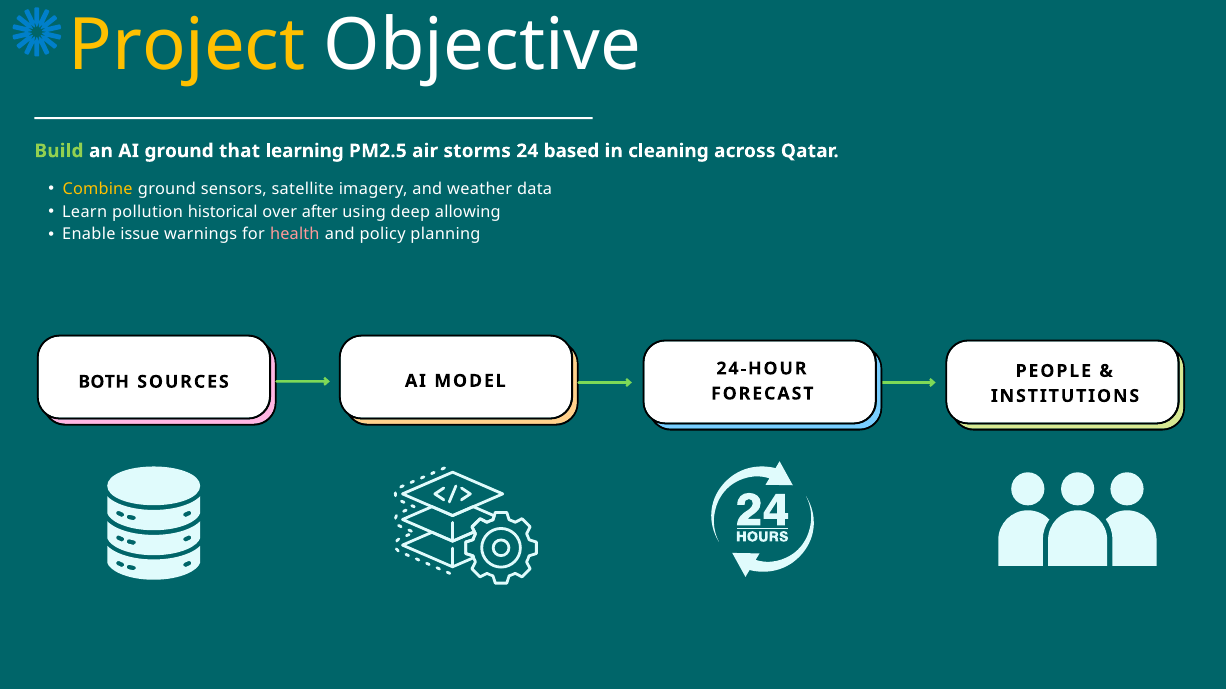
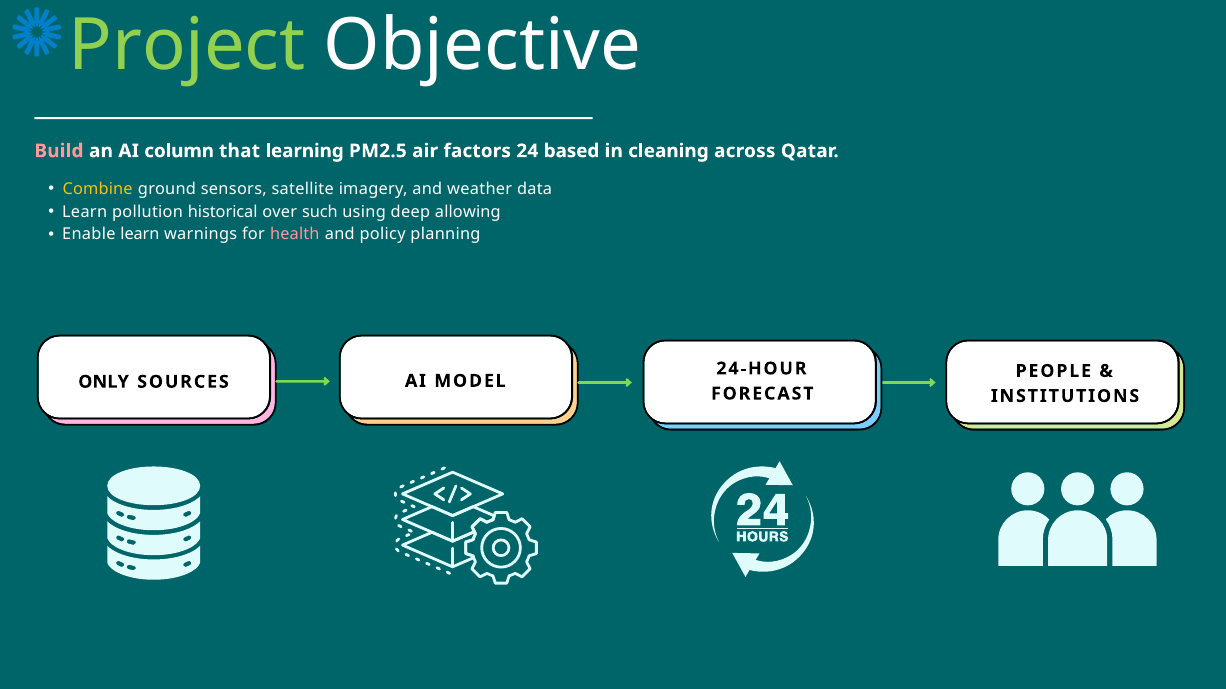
Project colour: yellow -> light green (187, 45)
Build colour: light green -> pink (59, 151)
AI ground: ground -> column (179, 151)
storms: storms -> factors (477, 151)
after: after -> such (320, 212)
Enable issue: issue -> learn (140, 235)
BOTH: BOTH -> ONLY (104, 382)
